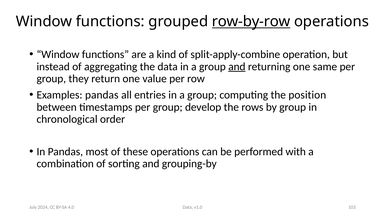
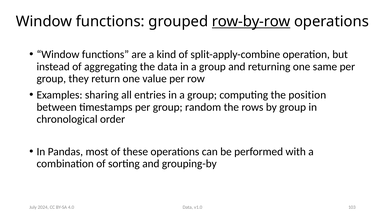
and underline: present -> none (237, 66)
Examples pandas: pandas -> sharing (102, 95)
develop: develop -> random (203, 107)
